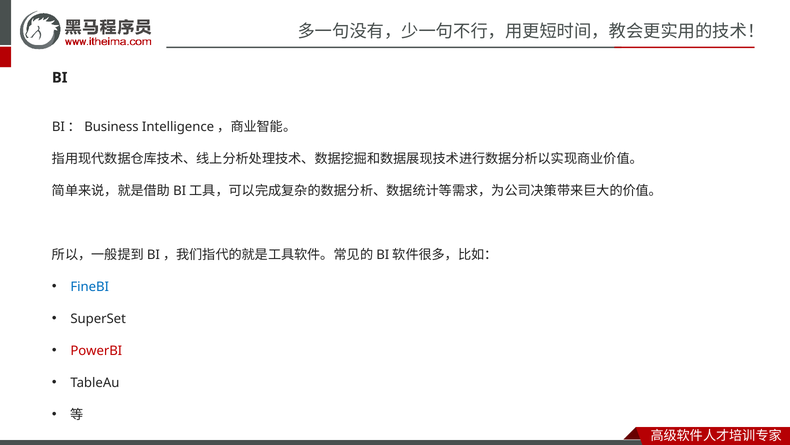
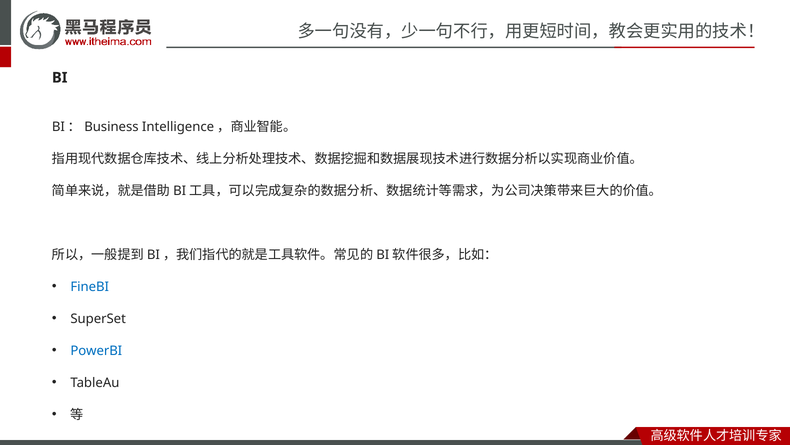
PowerBI colour: red -> blue (96, 350)
